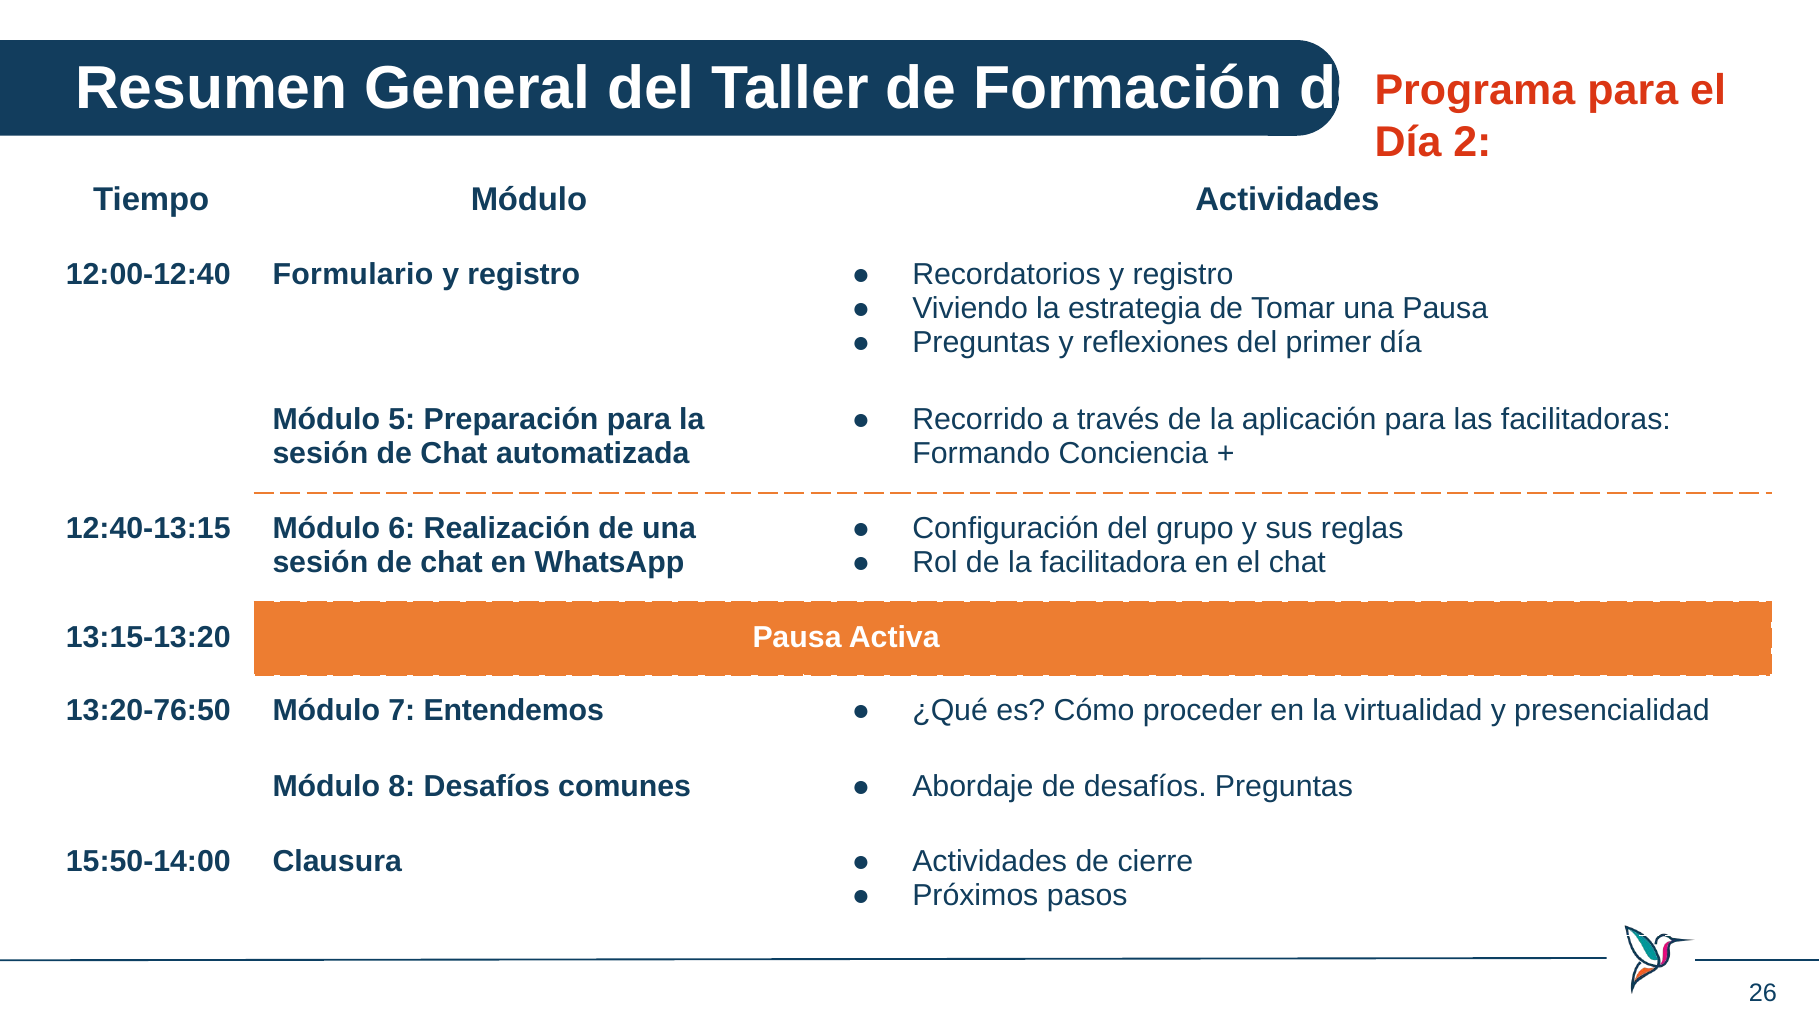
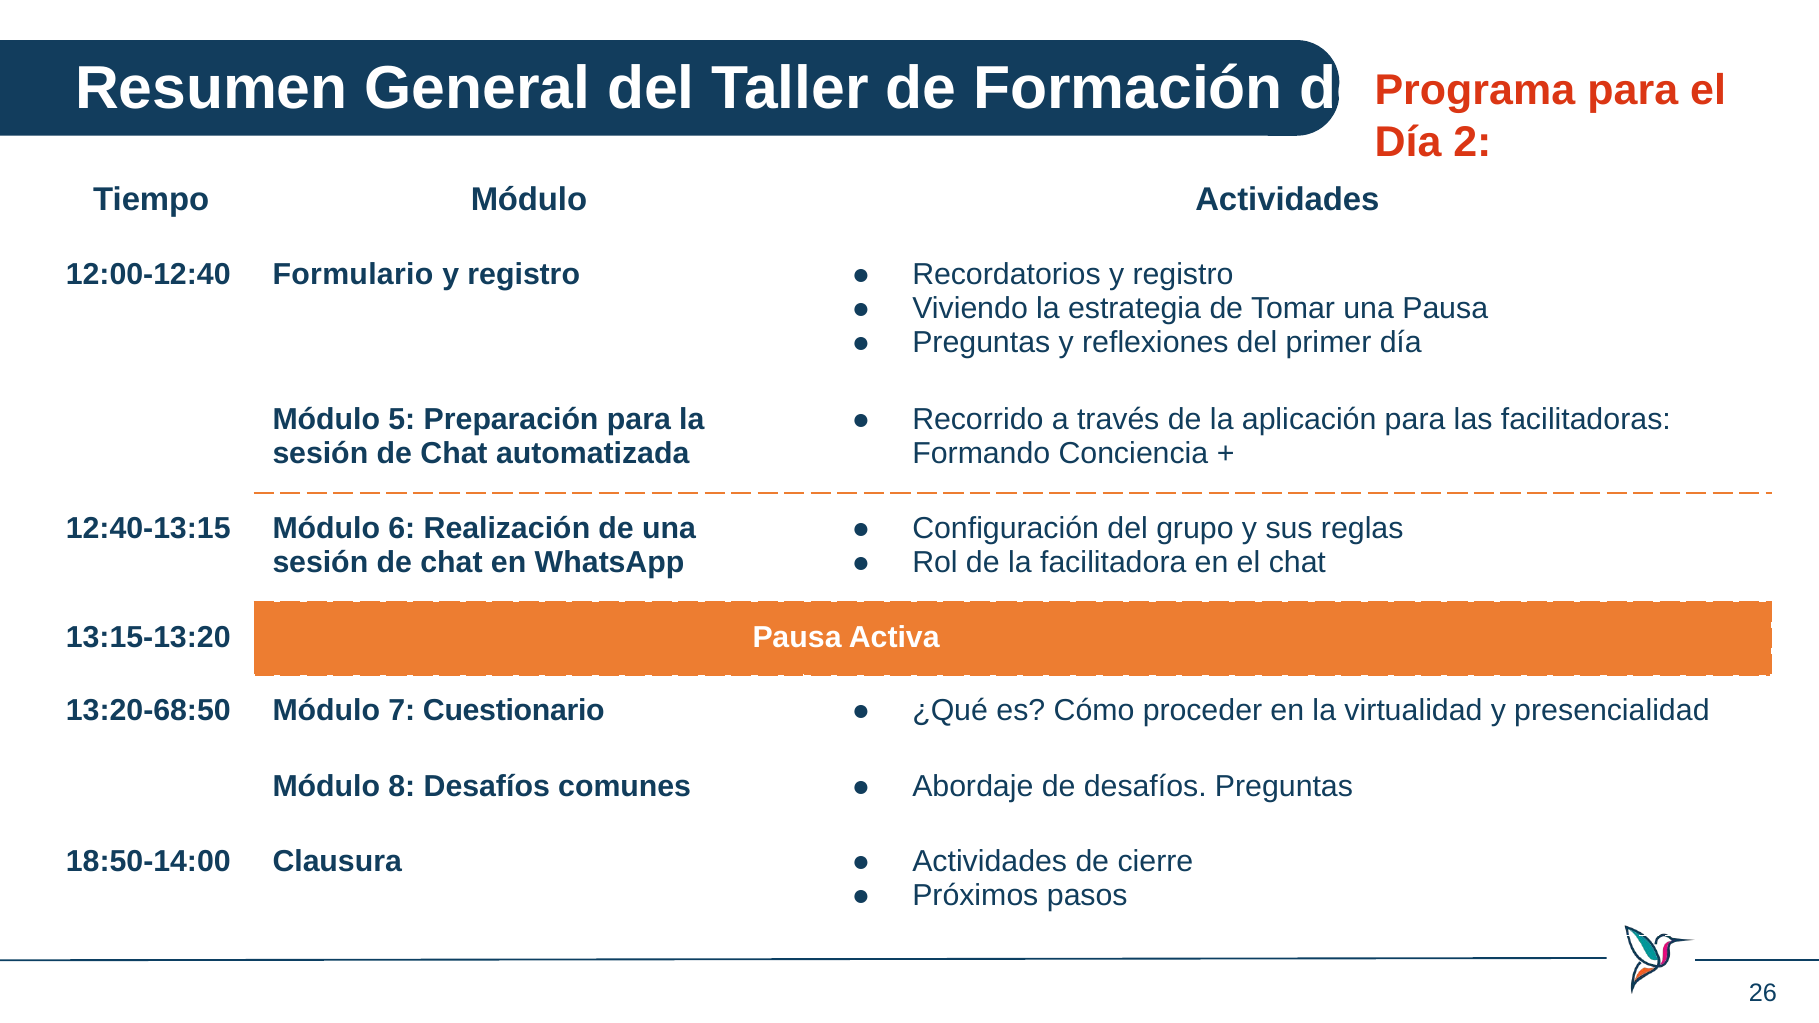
13:20-76:50: 13:20-76:50 -> 13:20-68:50 (148, 711)
Entendemos: Entendemos -> Cuestionario (514, 711)
15:50-14:00: 15:50-14:00 -> 18:50-14:00 (148, 862)
